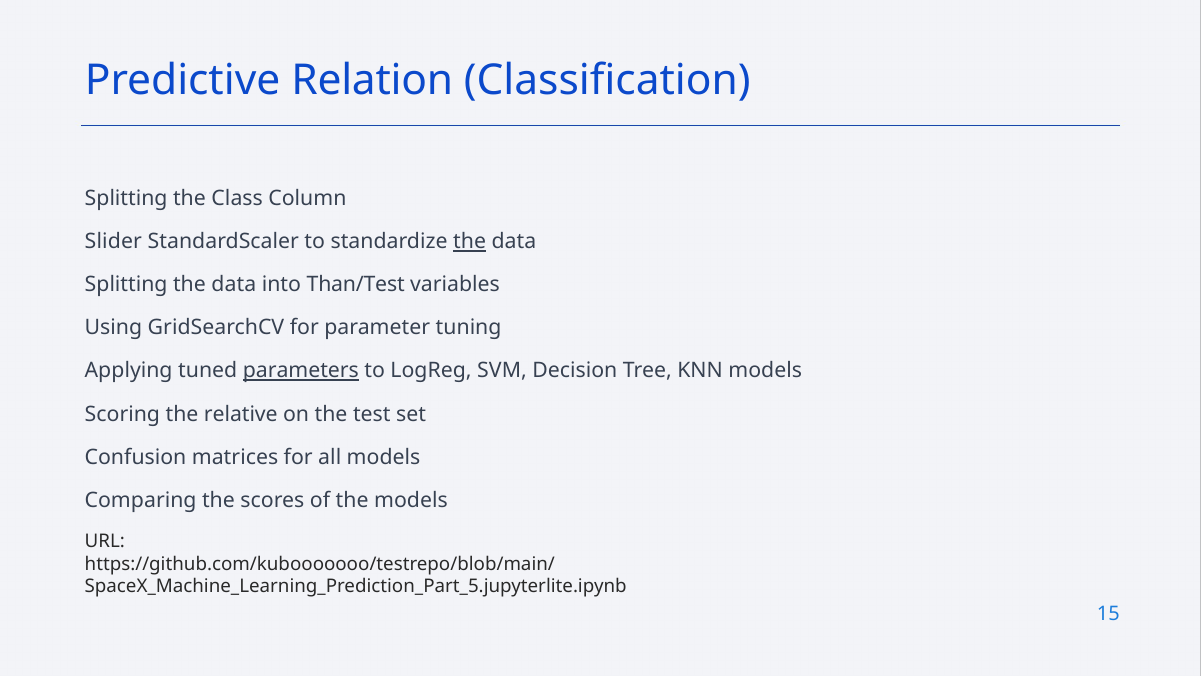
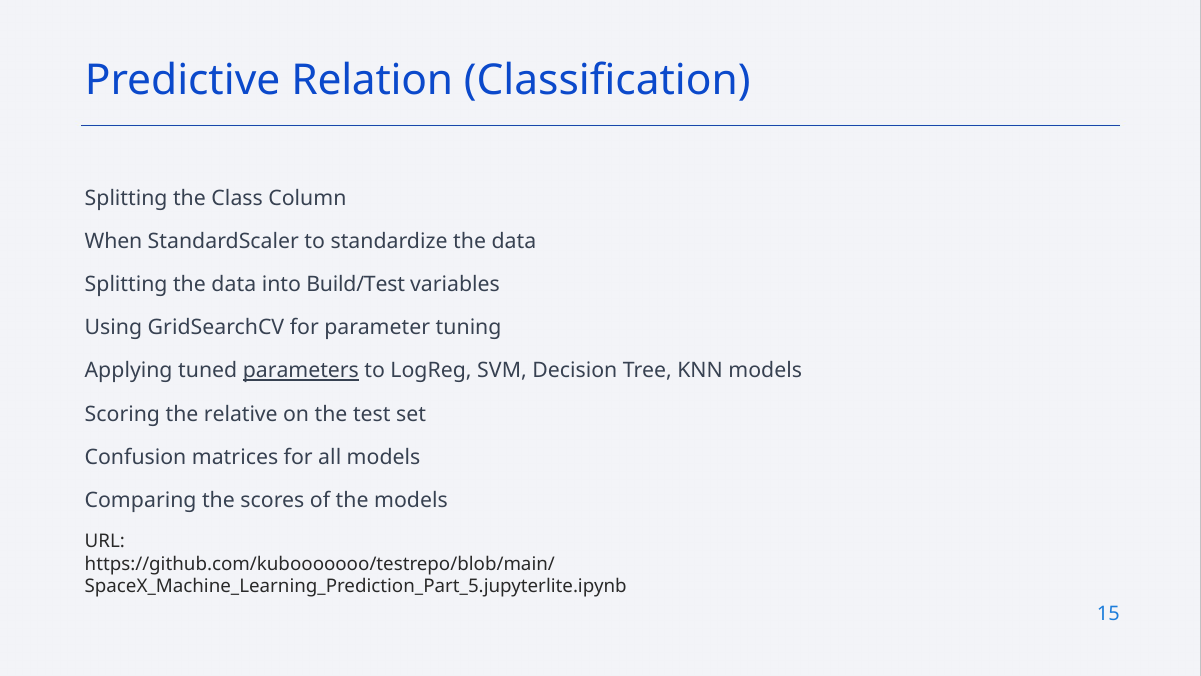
Slider: Slider -> When (114, 242)
the underline: present -> none (470, 242)
Than/Test: Than/Test -> Build/Test (356, 285)
